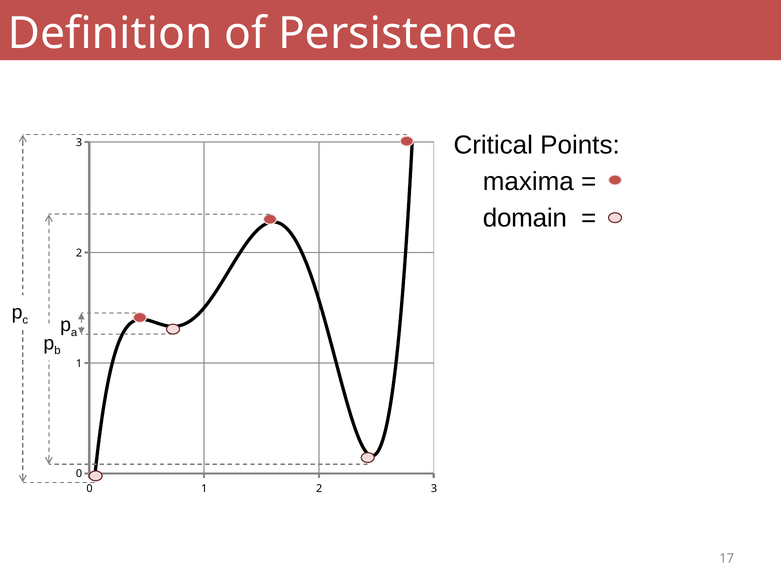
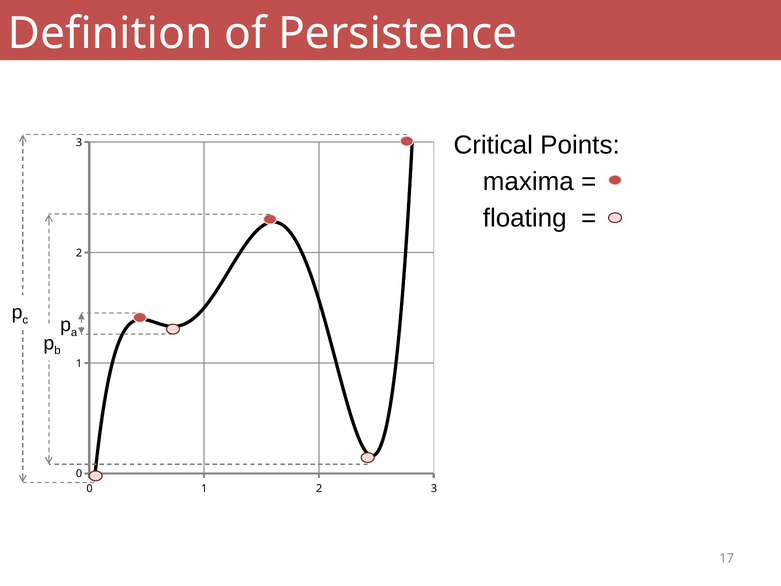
domain: domain -> floating (525, 218)
